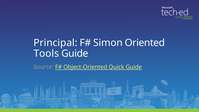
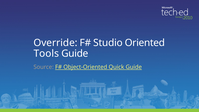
Principal: Principal -> Override (55, 43)
Simon: Simon -> Studio (108, 43)
